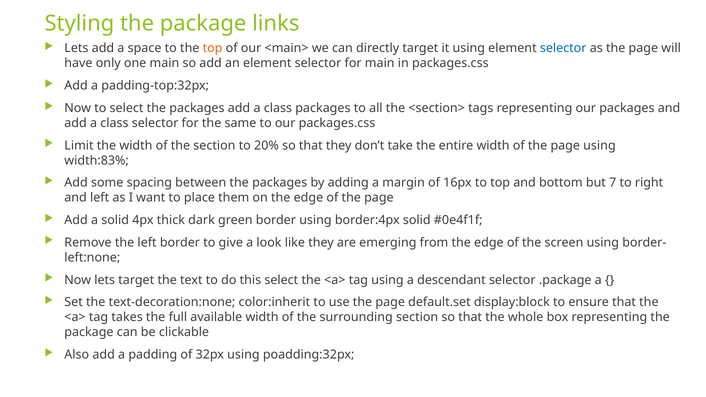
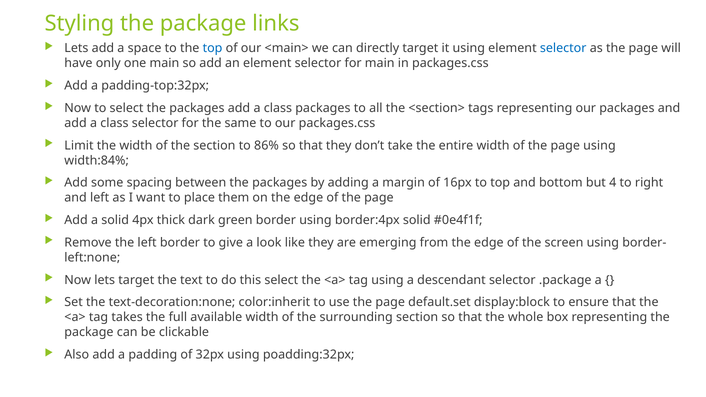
top colour: orange -> blue (213, 48)
20%: 20% -> 86% (266, 145)
width:83%: width:83% -> width:84% (97, 160)
7: 7 -> 4 (613, 183)
